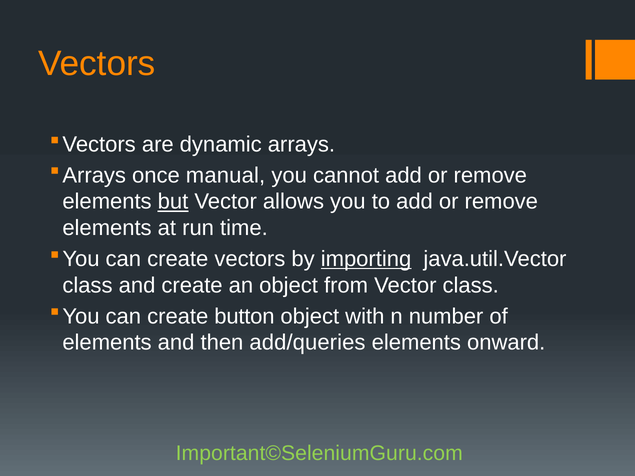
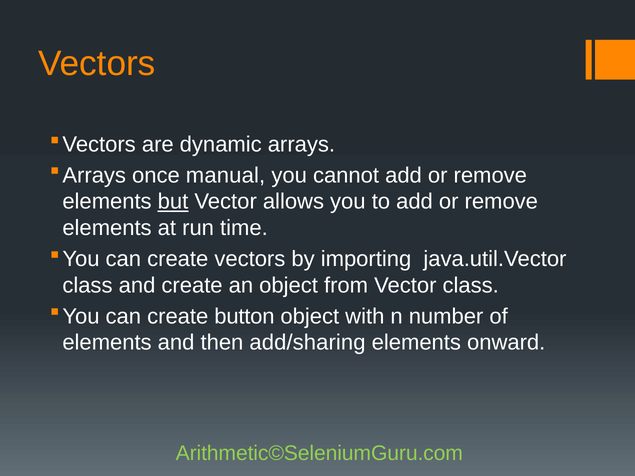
importing underline: present -> none (366, 259)
add/queries: add/queries -> add/sharing (307, 343)
Important©SeleniumGuru.com: Important©SeleniumGuru.com -> Arithmetic©SeleniumGuru.com (319, 453)
